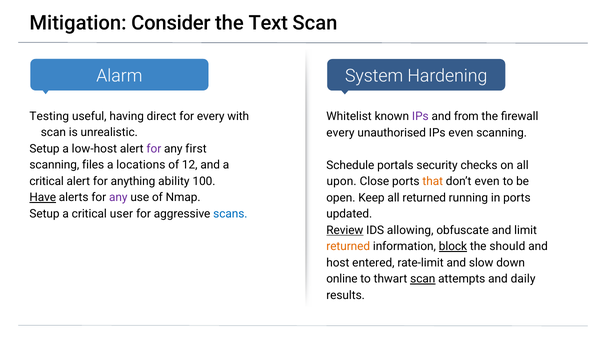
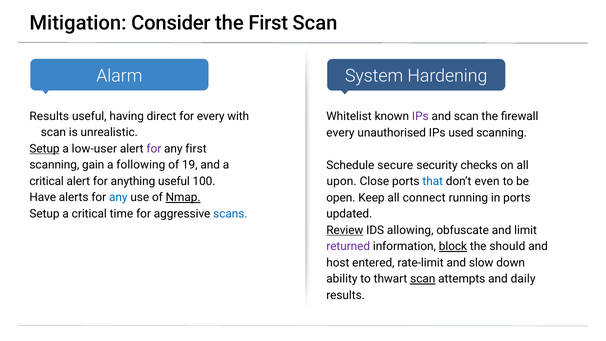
the Text: Text -> First (268, 23)
Testing: Testing -> Results (49, 116)
and from: from -> scan (466, 116)
IPs even: even -> used (461, 133)
Setup underline: none -> present (45, 149)
low-host: low-host -> low-user (94, 149)
files: files -> gain (93, 165)
locations: locations -> following (141, 165)
12: 12 -> 19 (190, 165)
portals: portals -> secure (395, 165)
anything ability: ability -> useful (174, 181)
that colour: orange -> blue (433, 181)
Have underline: present -> none (43, 197)
any colour: purple -> blue (118, 197)
Nmap underline: none -> present (183, 197)
all returned: returned -> connect (424, 198)
user: user -> time (121, 214)
returned colour: orange -> purple (348, 246)
online: online -> ability (342, 279)
